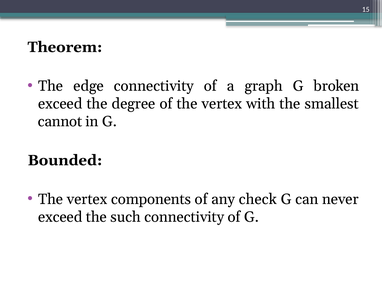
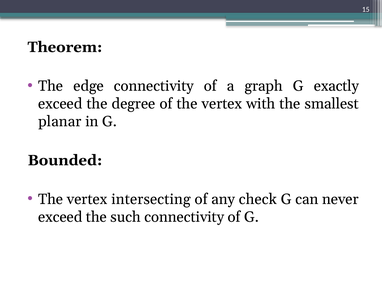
broken: broken -> exactly (336, 86)
cannot: cannot -> planar (60, 122)
components: components -> intersecting (151, 199)
